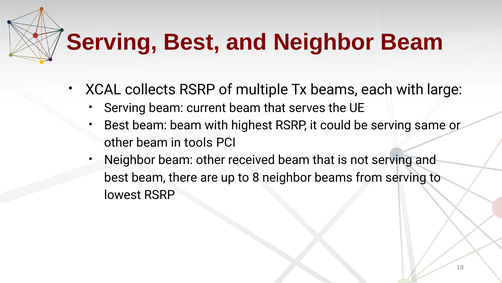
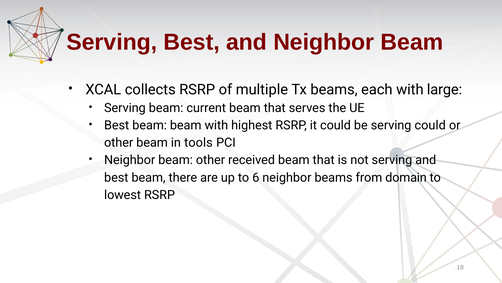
serving same: same -> could (430, 125)
8: 8 -> 6 (256, 177)
from serving: serving -> domain (406, 177)
